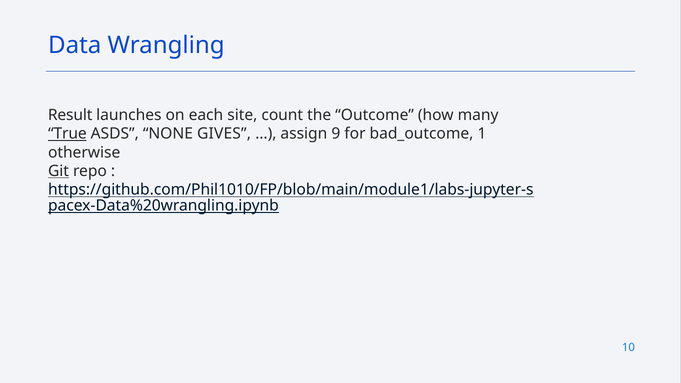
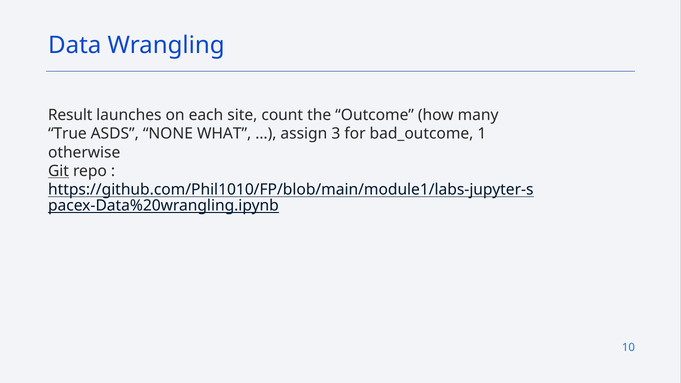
True underline: present -> none (67, 134)
GIVES: GIVES -> WHAT (224, 134)
9: 9 -> 3 (336, 134)
